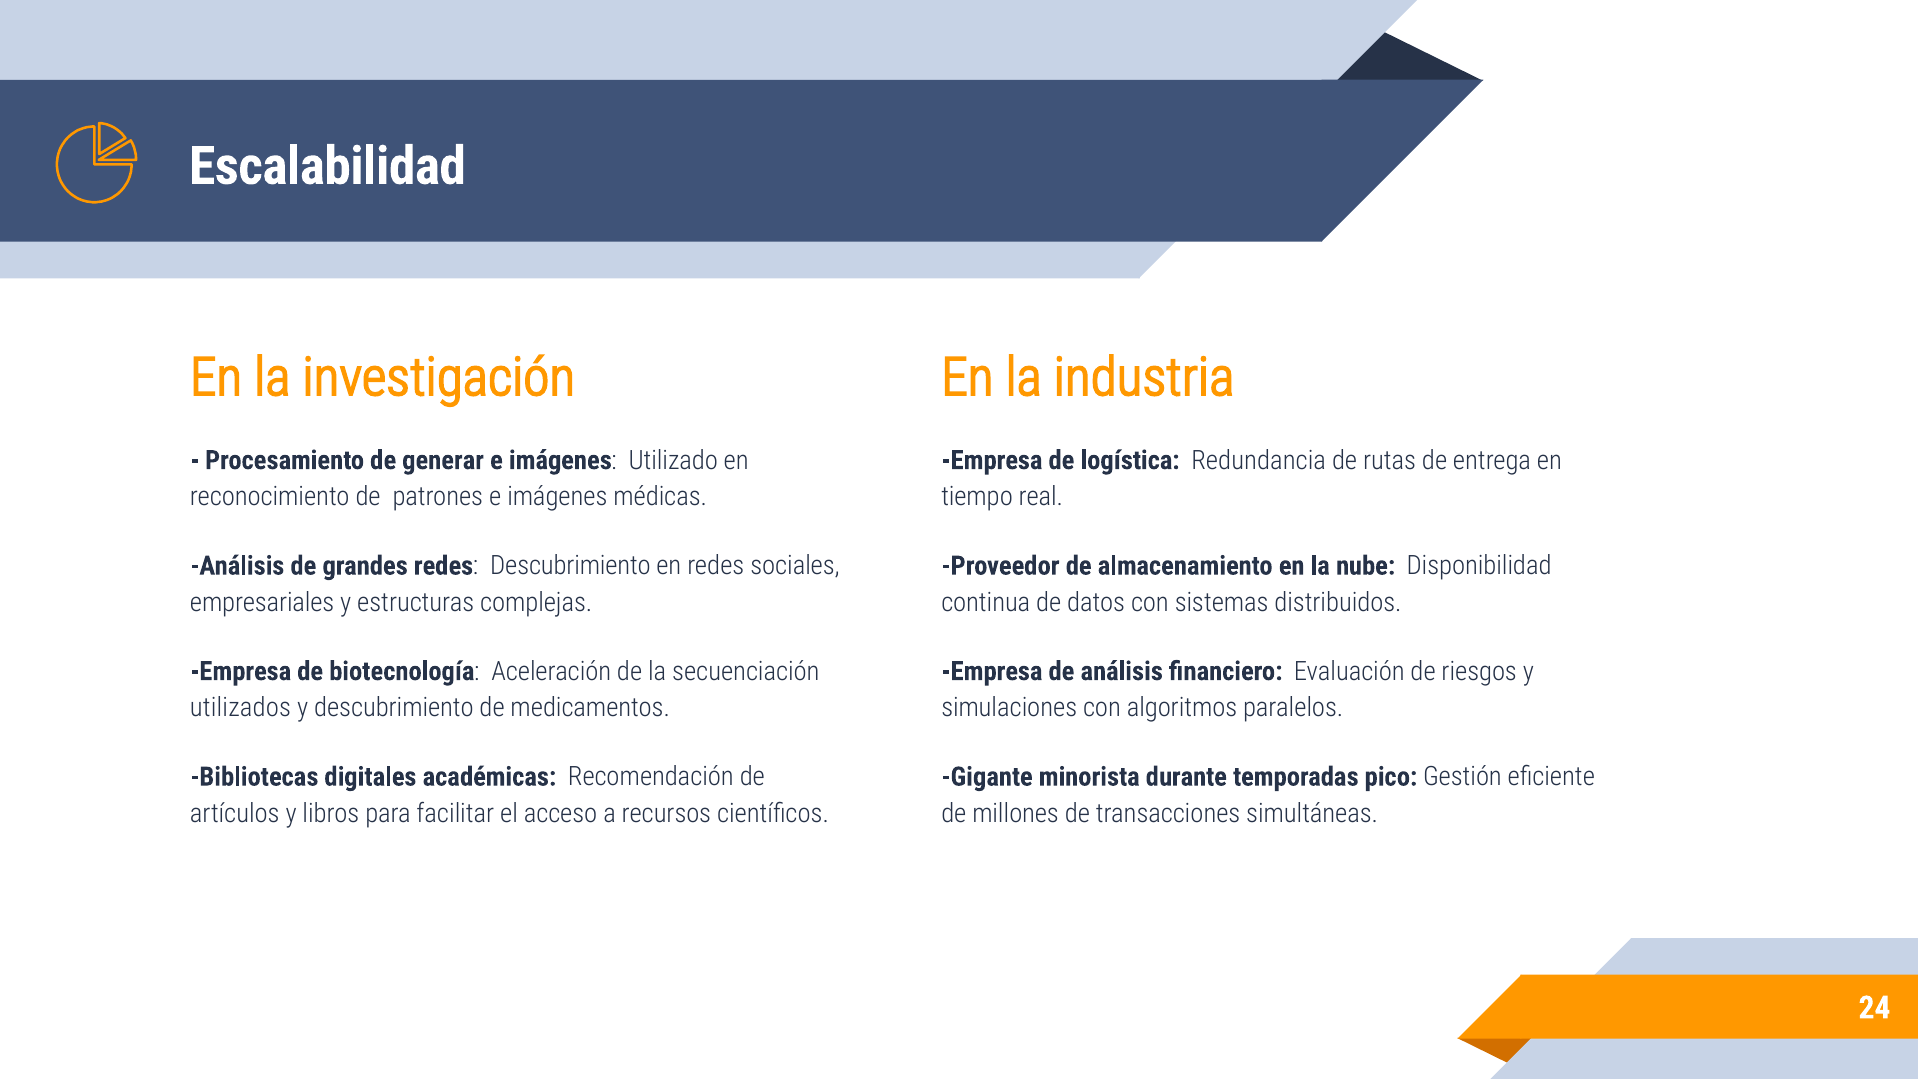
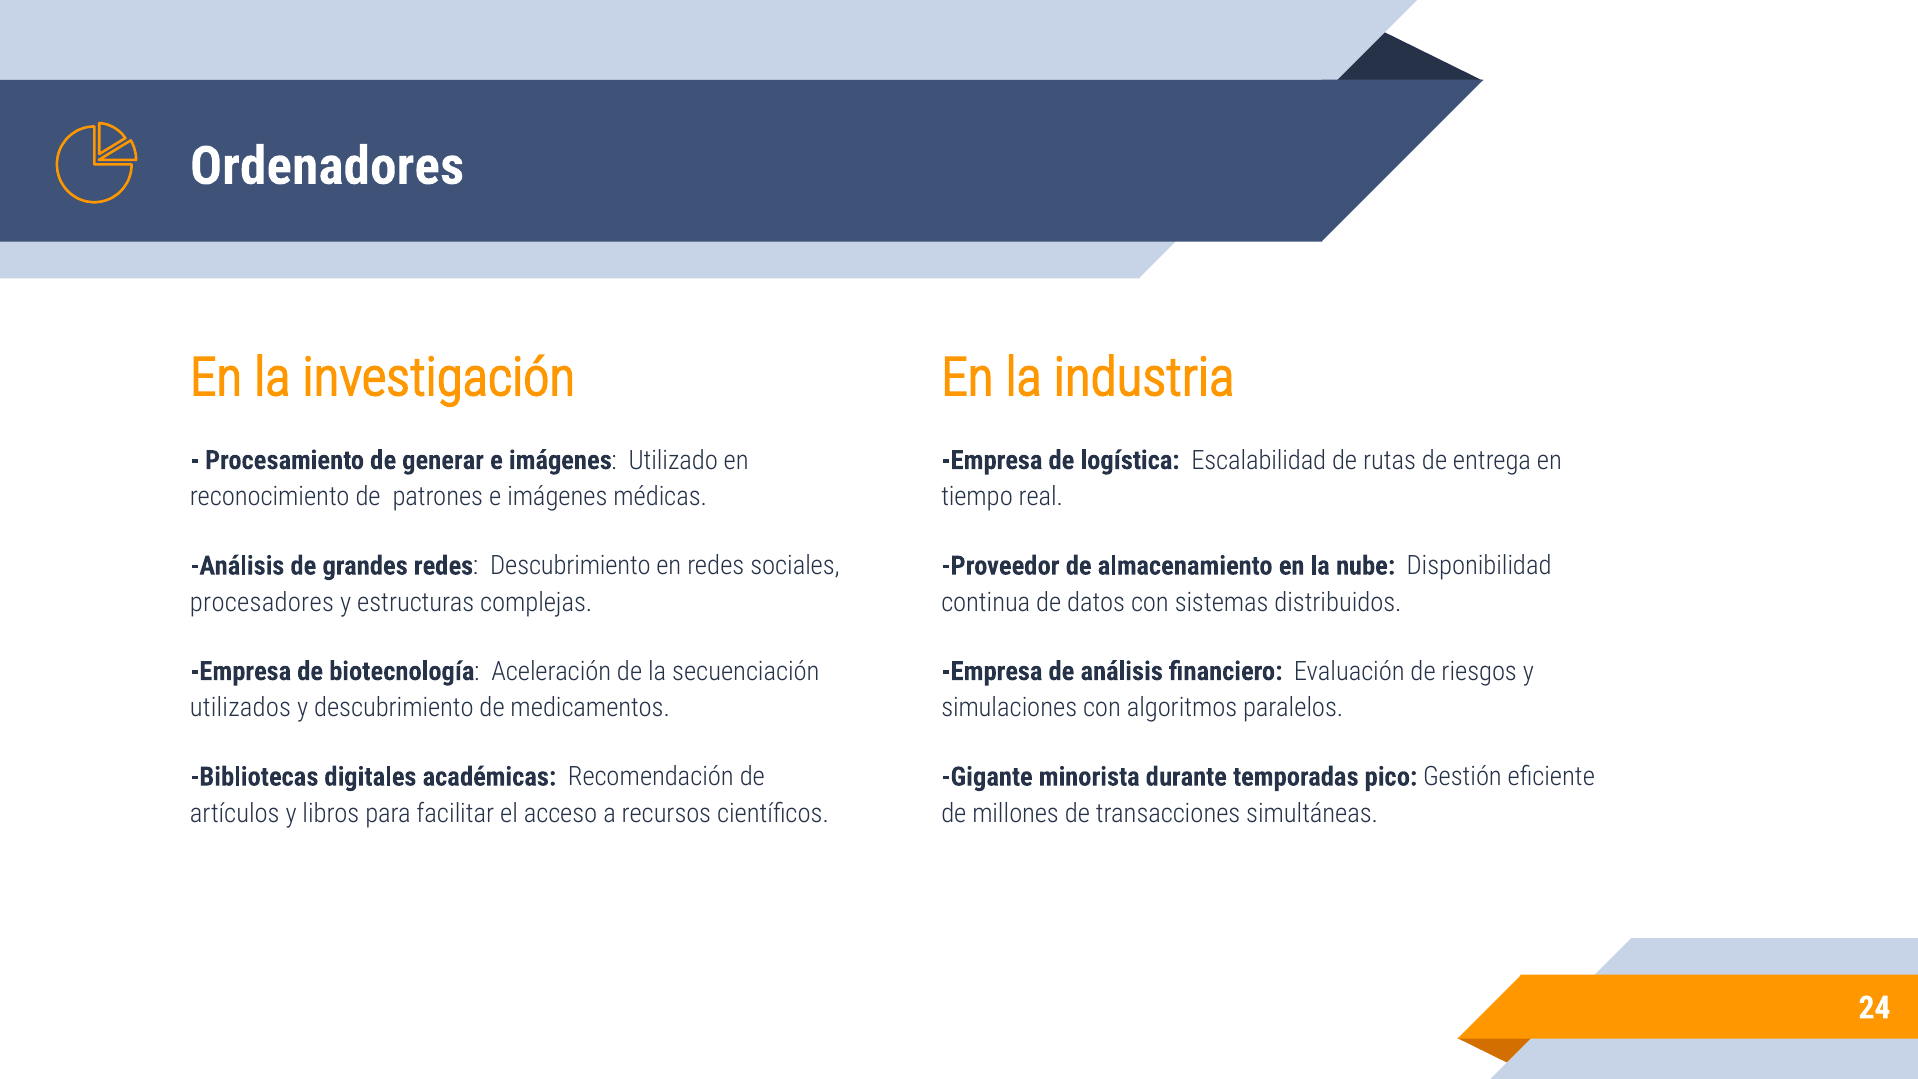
Escalabilidad: Escalabilidad -> Ordenadores (327, 166)
Redundancia: Redundancia -> Escalabilidad (1259, 460)
empresariales: empresariales -> procesadores (262, 603)
